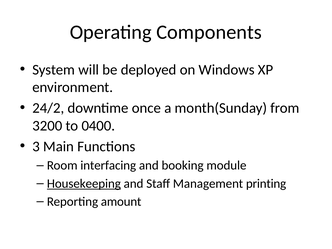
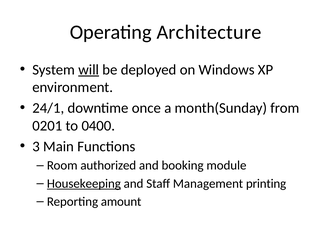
Components: Components -> Architecture (209, 32)
will underline: none -> present (89, 70)
24/2: 24/2 -> 24/1 (48, 108)
3200: 3200 -> 0201 (47, 126)
interfacing: interfacing -> authorized (108, 165)
